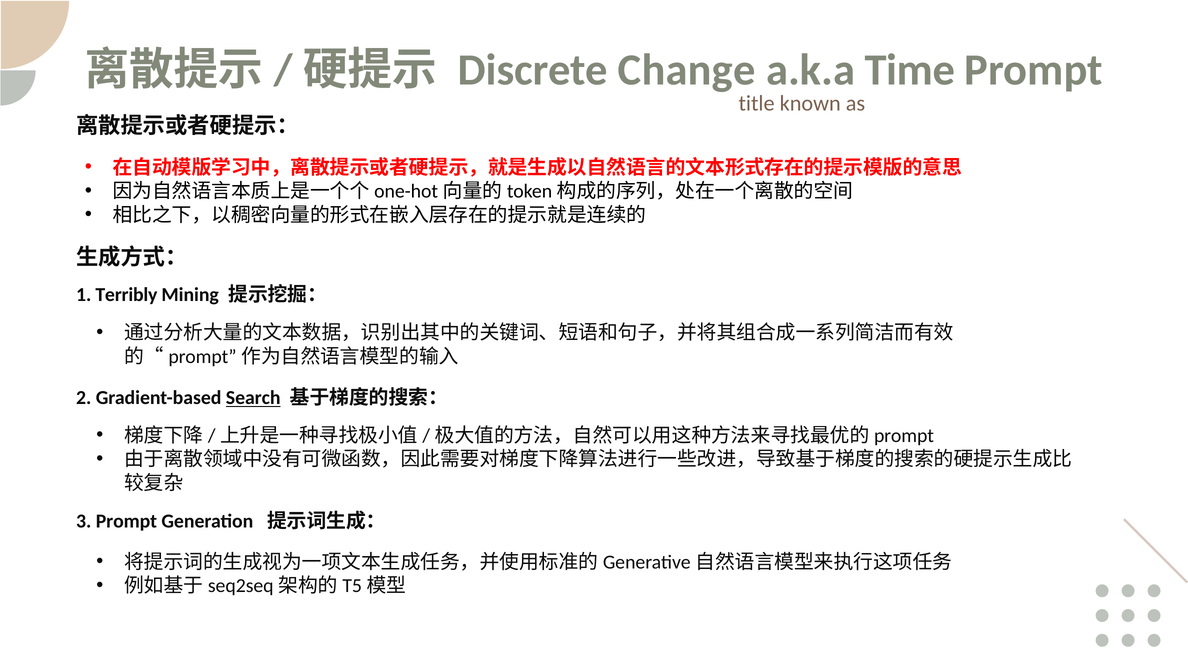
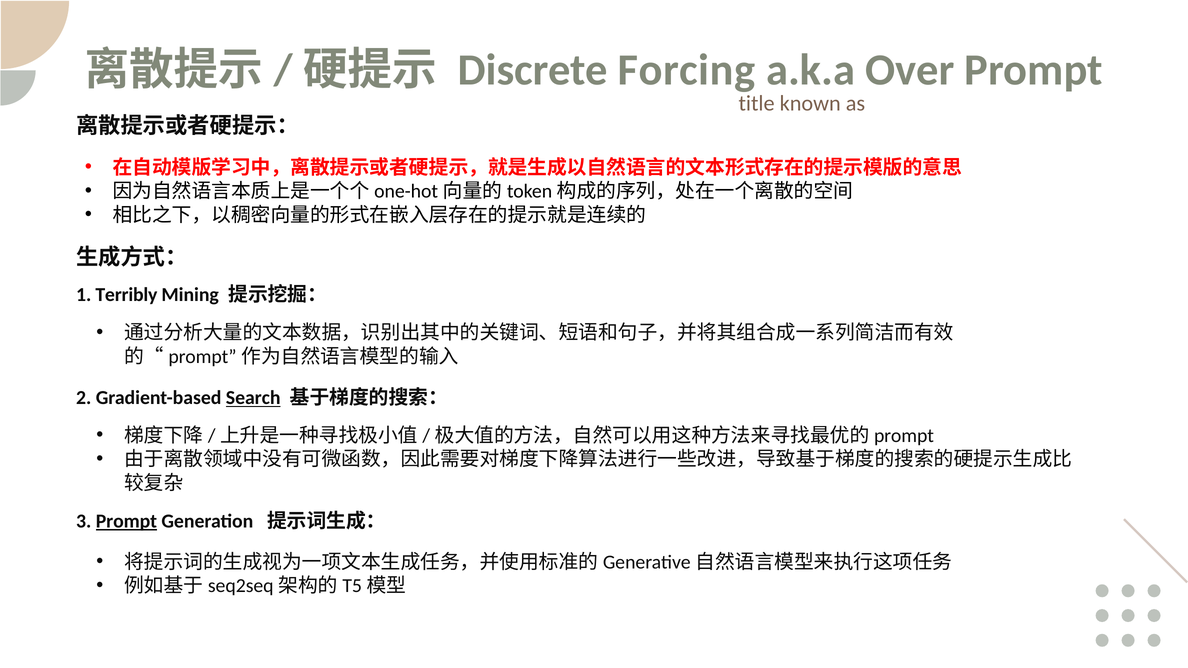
Change: Change -> Forcing (687, 70)
Time: Time -> Over (910, 70)
Prompt underline: none -> present (126, 522)
